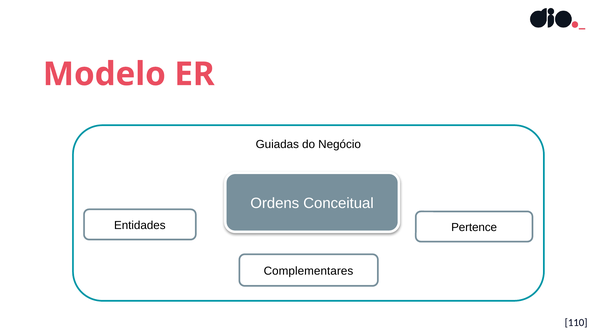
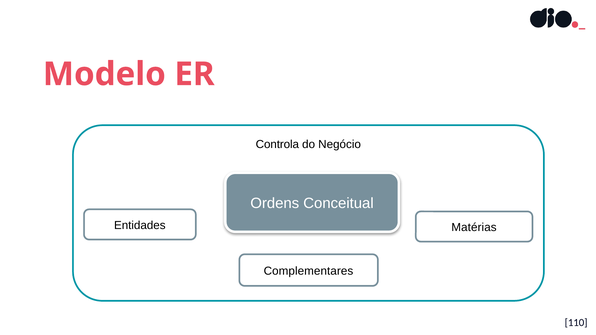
Guiadas: Guiadas -> Controla (277, 144)
Pertence: Pertence -> Matérias (474, 228)
